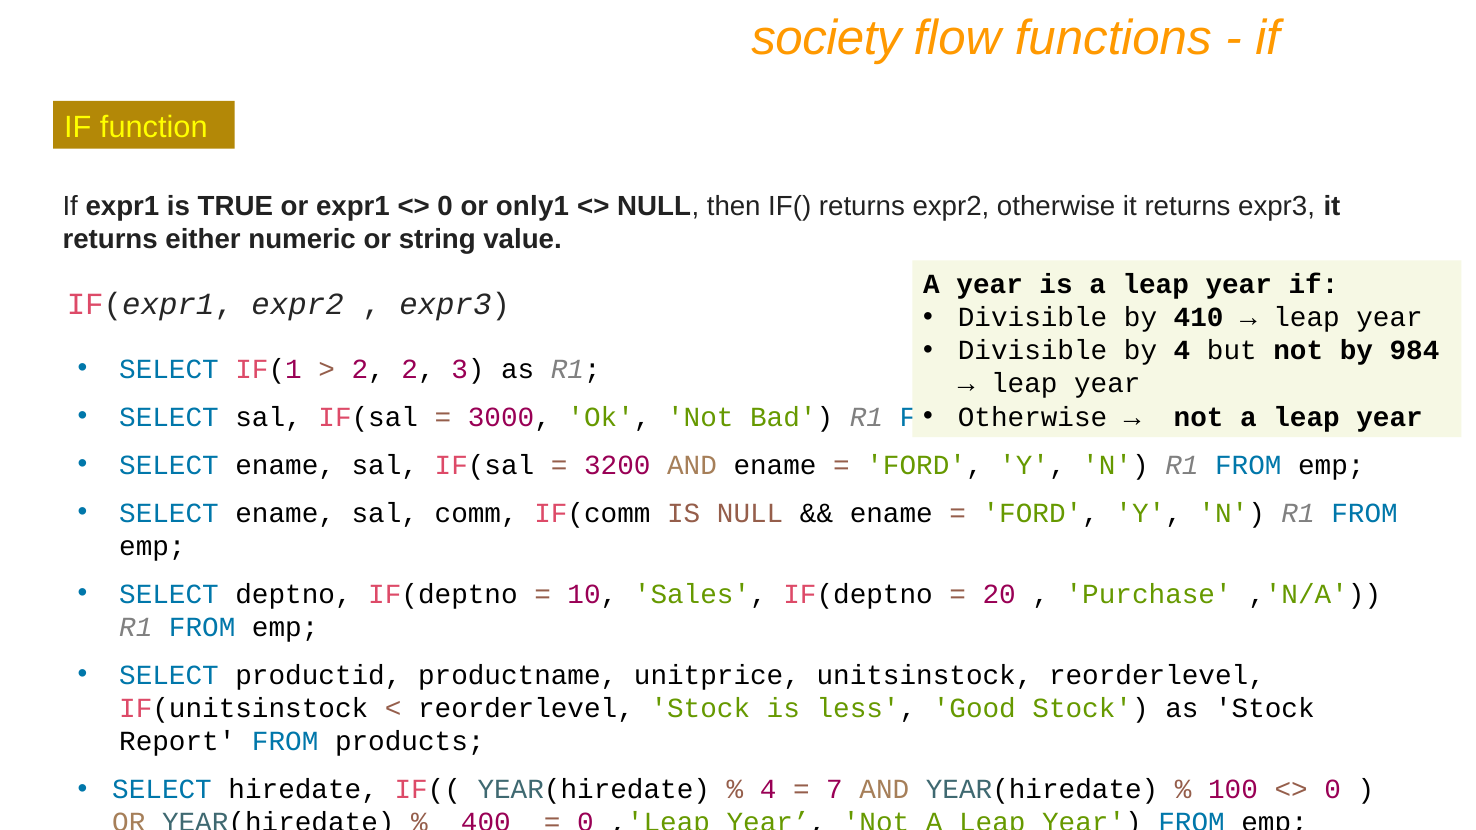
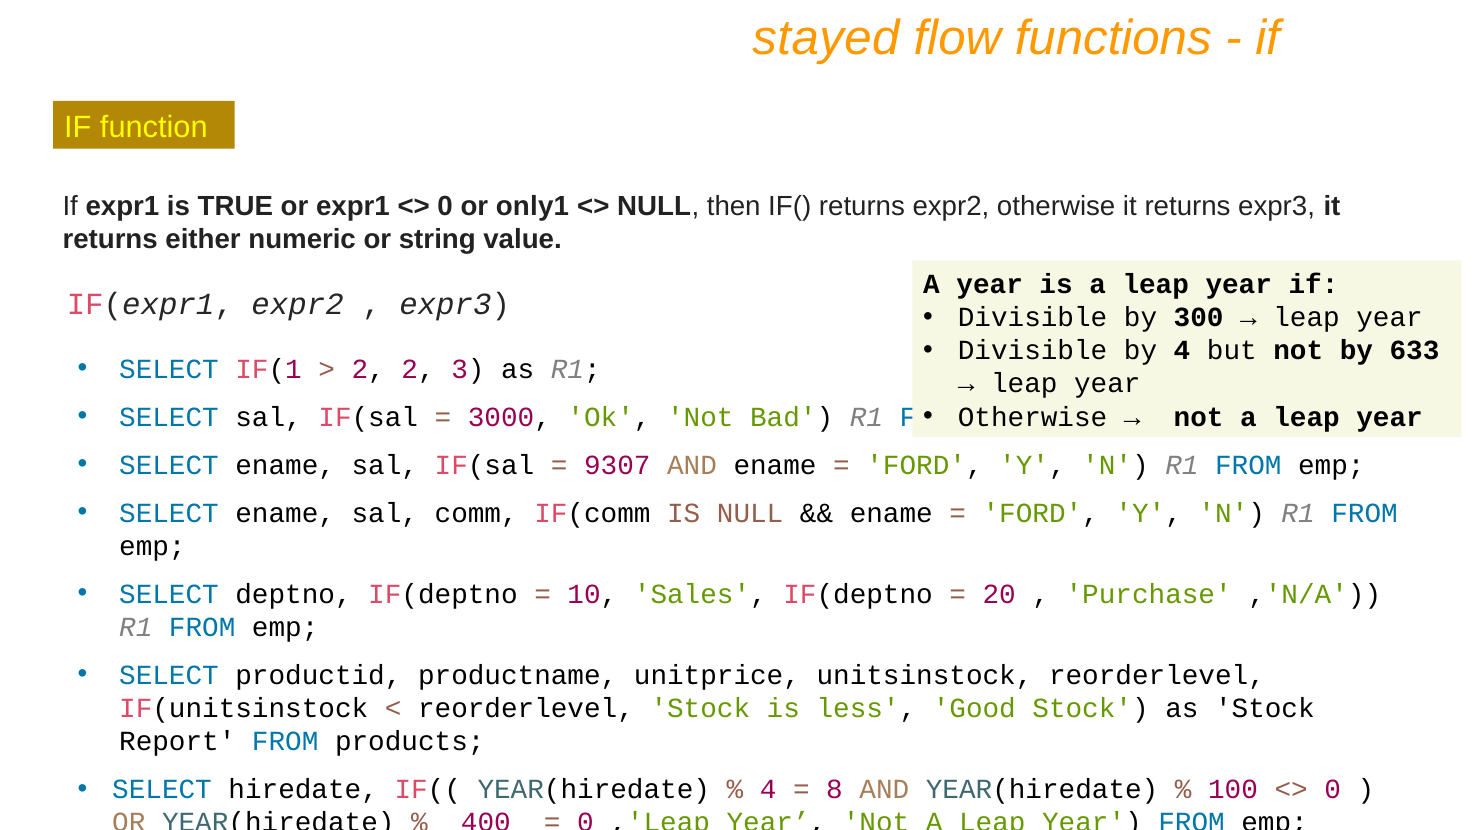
society: society -> stayed (826, 38)
410: 410 -> 300 (1199, 318)
984: 984 -> 633 (1414, 351)
3200: 3200 -> 9307 (617, 465)
7: 7 -> 8 (835, 790)
